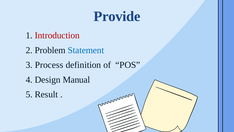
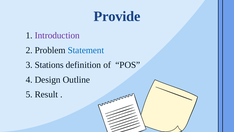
Introduction colour: red -> purple (57, 35)
Process: Process -> Stations (49, 65)
Manual: Manual -> Outline (76, 79)
